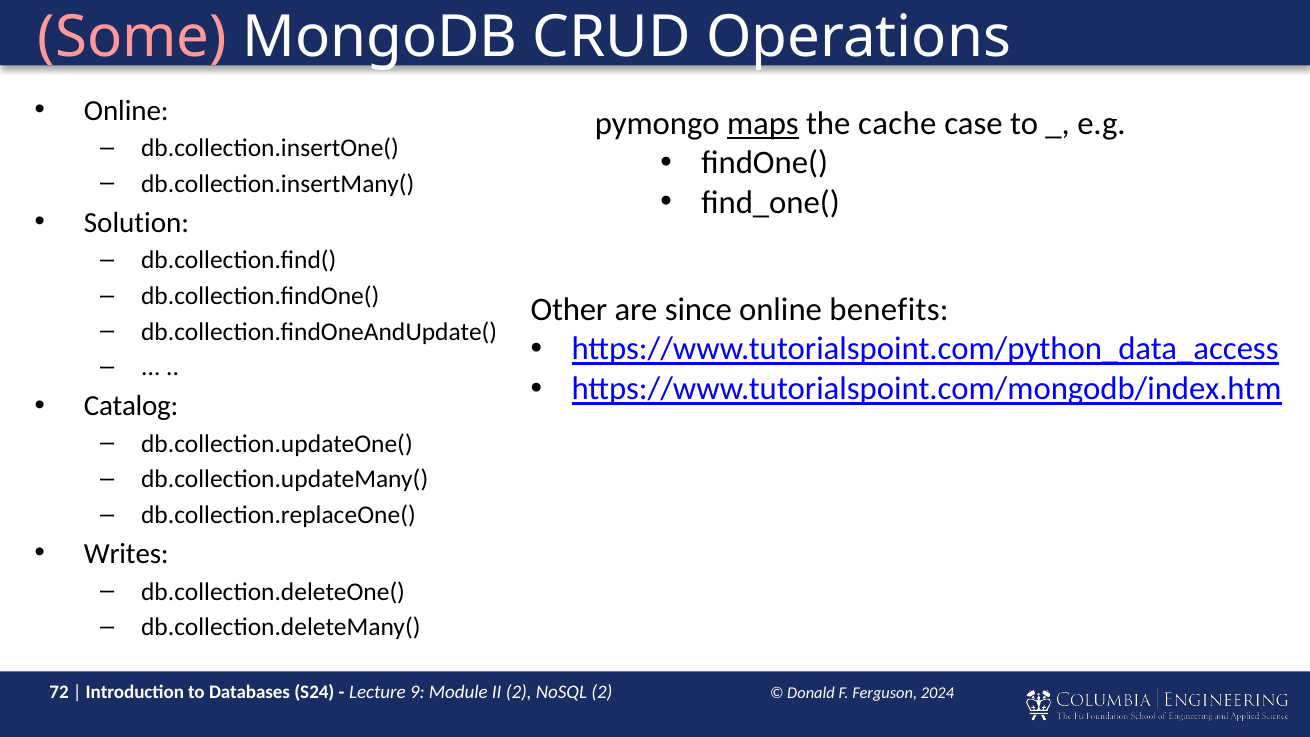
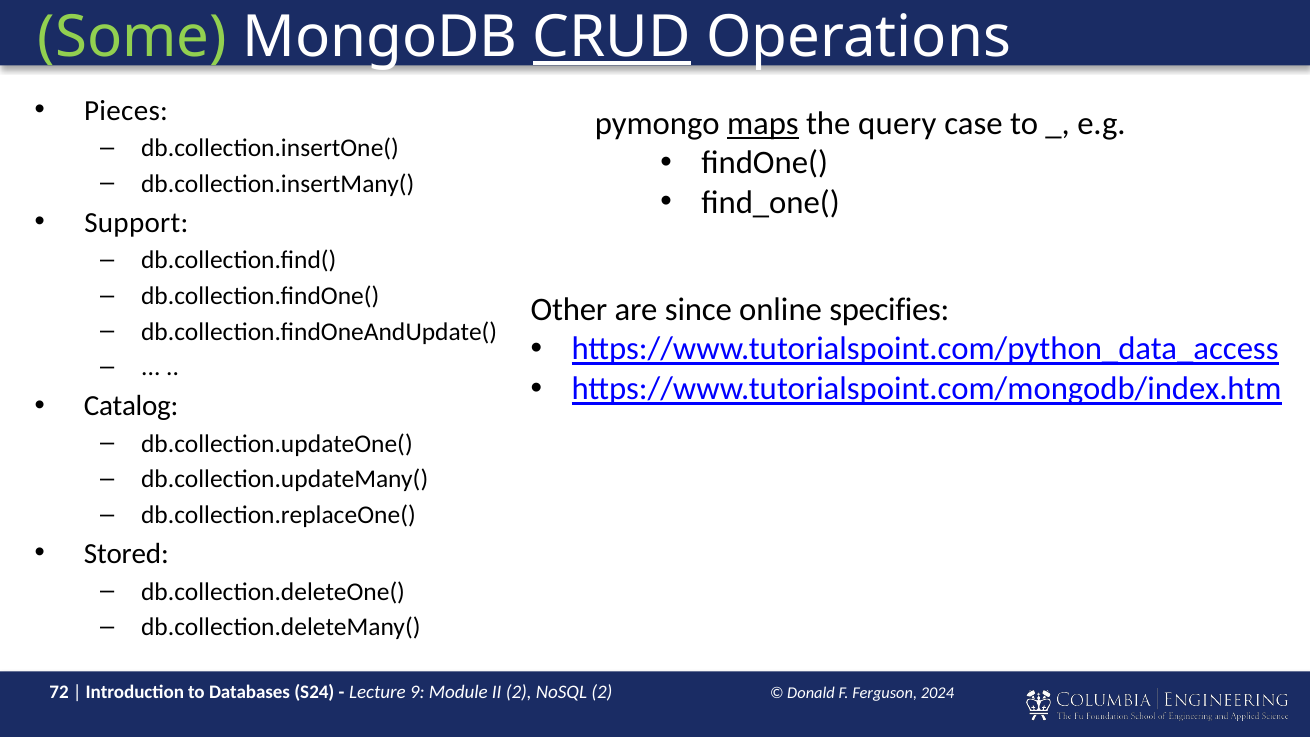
Some colour: pink -> light green (132, 38)
CRUD underline: none -> present (612, 38)
Online: Online -> Pieces (126, 111)
cache: cache -> query (897, 124)
Solution: Solution -> Support (136, 223)
benefits: benefits -> specifies (889, 310)
Writes: Writes -> Stored (126, 554)
